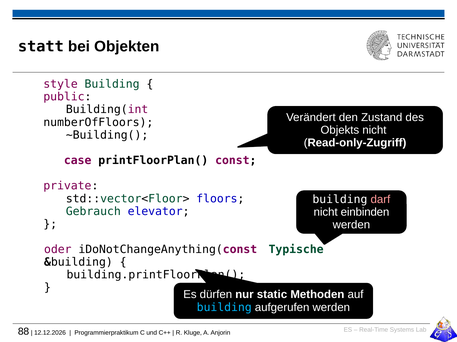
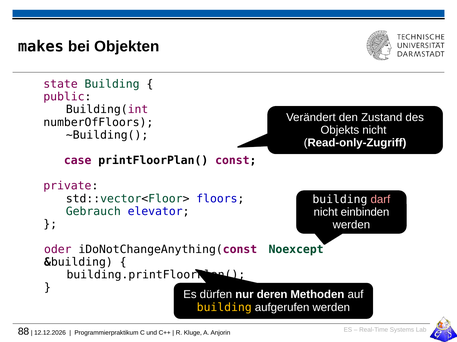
statt: statt -> makes (41, 46)
style: style -> state (61, 84)
Typische: Typische -> Noexcept (296, 250)
static: static -> deren (272, 295)
building colour: light blue -> yellow (224, 308)
